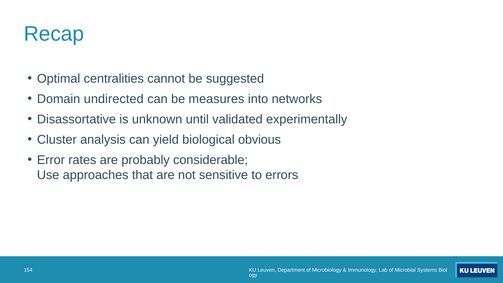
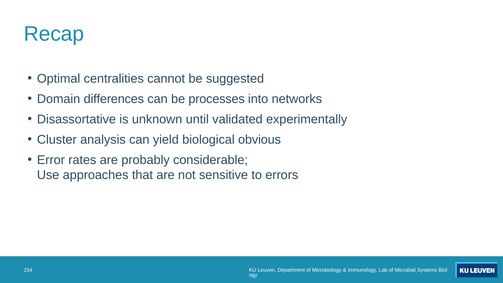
undirected: undirected -> differences (114, 99)
measures: measures -> processes (217, 99)
